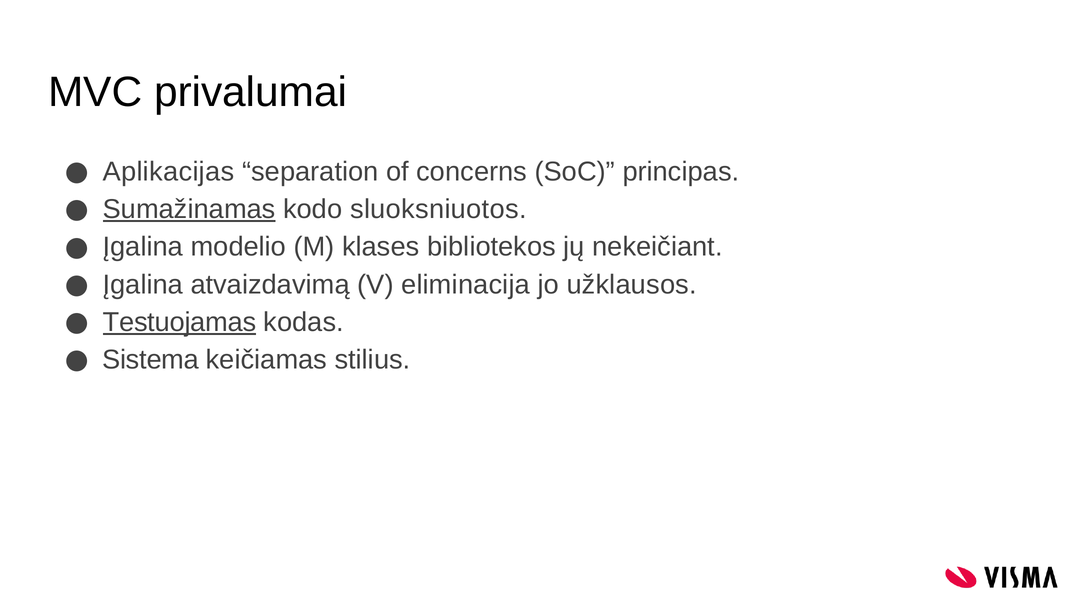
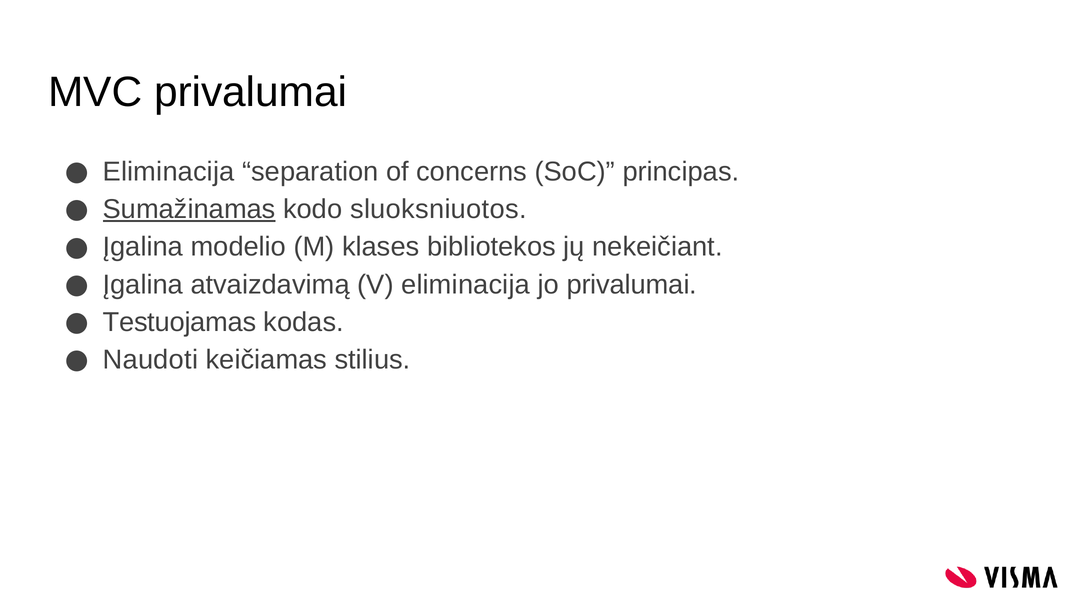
Aplikacijas: Aplikacijas -> Eliminacija (169, 172)
jo užklausos: užklausos -> privalumai (632, 285)
Testuojamas underline: present -> none (179, 322)
Sistema: Sistema -> Naudoti (150, 360)
